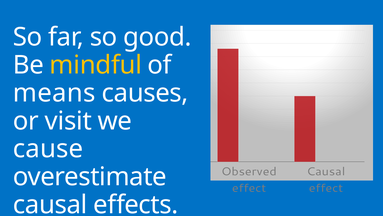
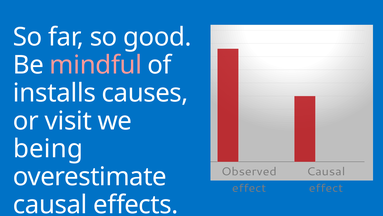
mindful colour: yellow -> pink (96, 65)
means: means -> installs (54, 93)
cause: cause -> being (48, 149)
